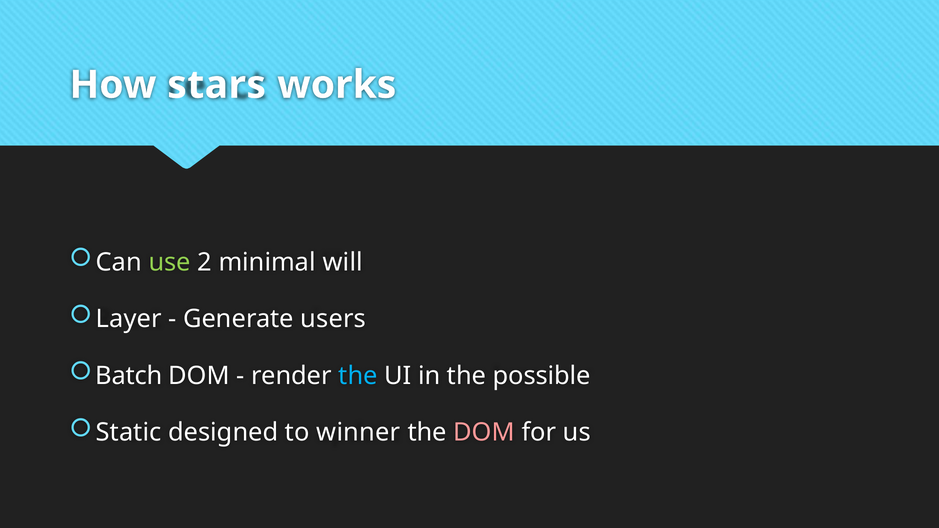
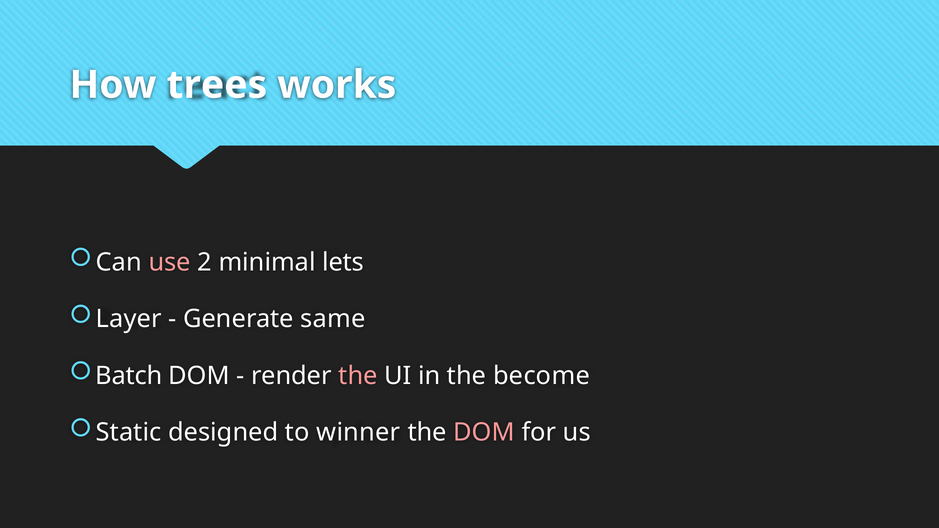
stars: stars -> trees (217, 85)
use colour: light green -> pink (170, 262)
will: will -> lets (343, 262)
users: users -> same (333, 319)
the colour: light blue -> pink (358, 376)
possible: possible -> become (541, 376)
